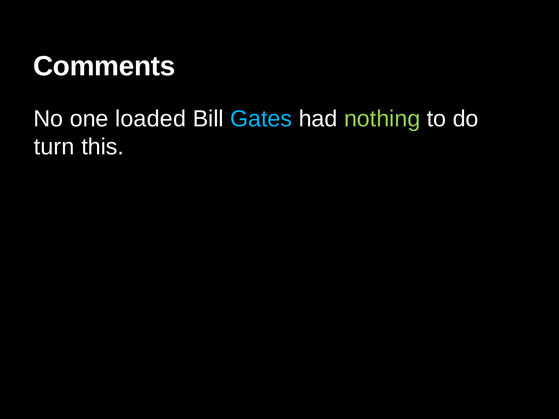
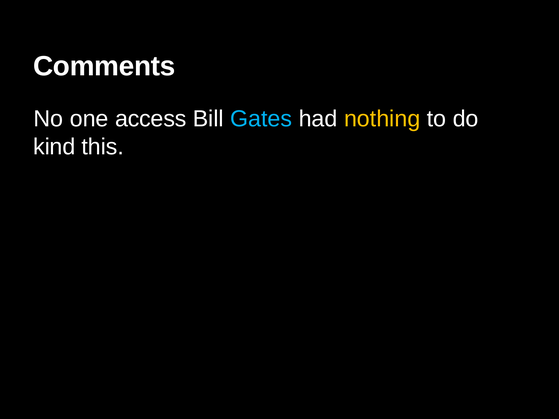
loaded: loaded -> access (151, 119)
nothing colour: light green -> yellow (382, 119)
turn: turn -> kind (54, 147)
